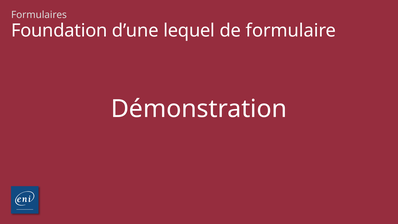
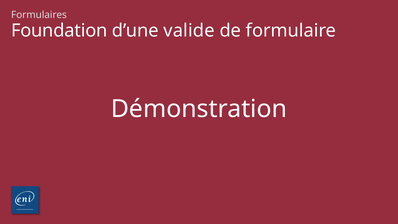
lequel: lequel -> valide (189, 31)
